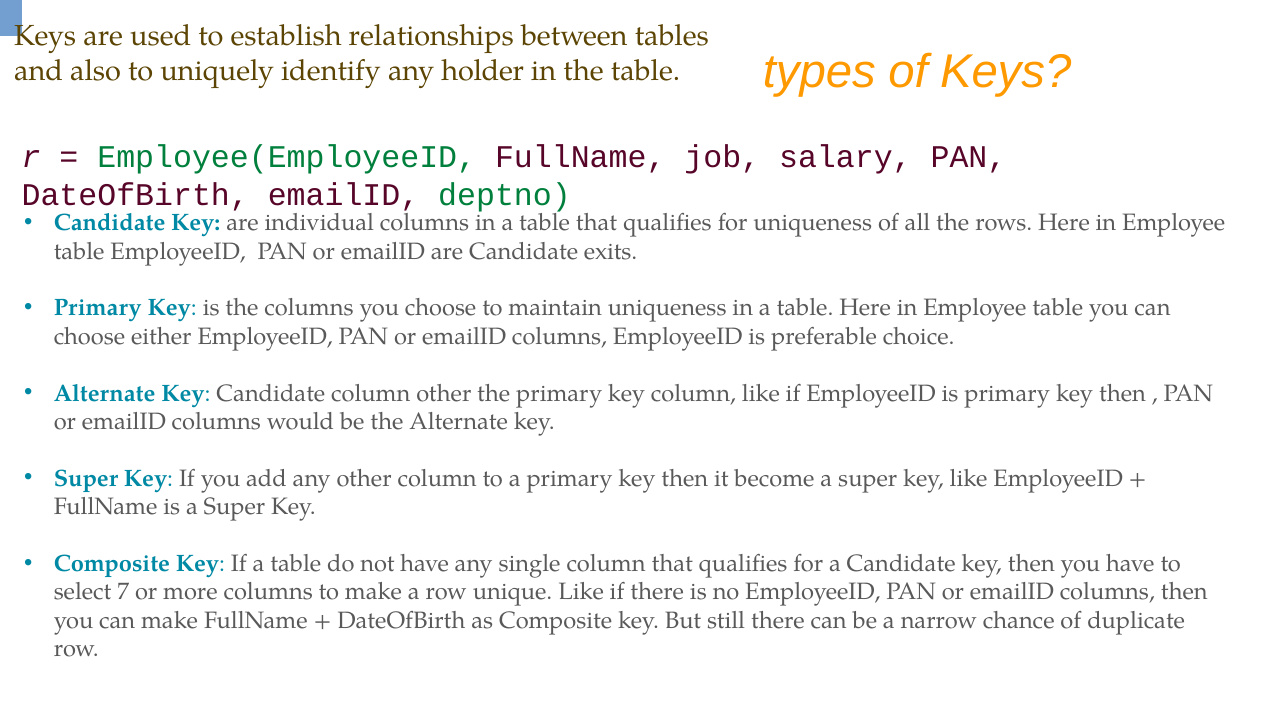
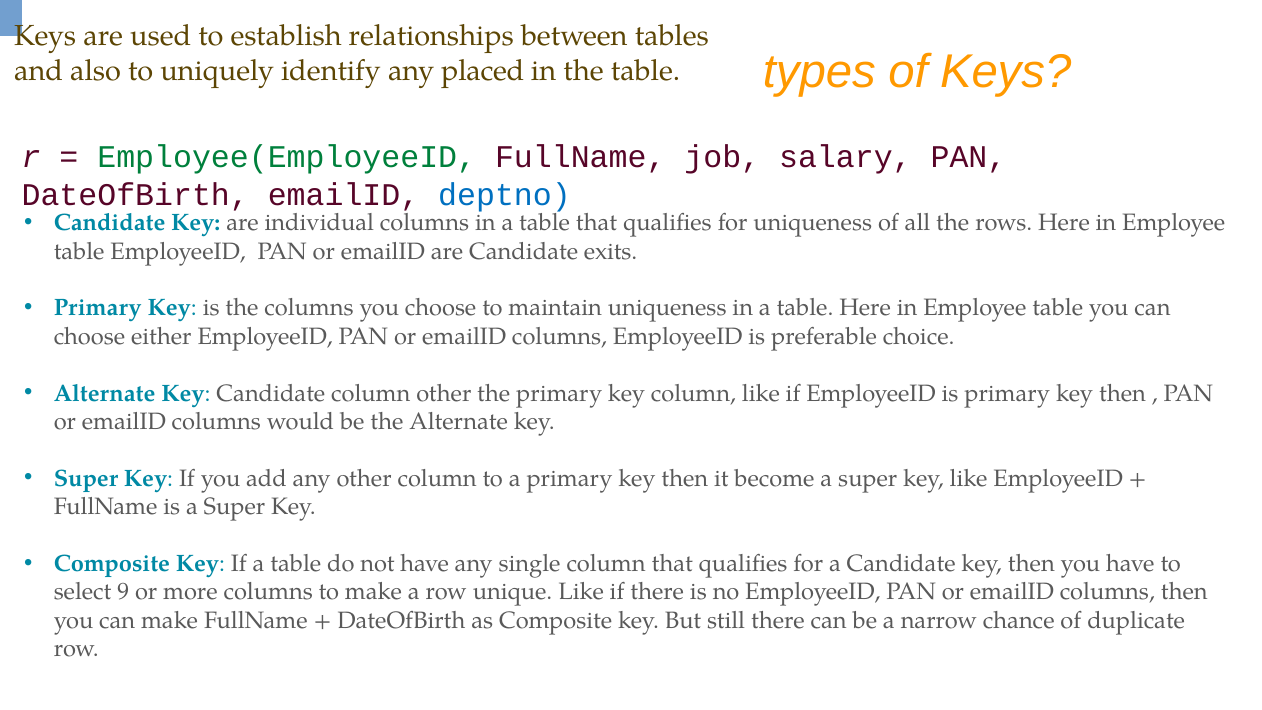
holder: holder -> placed (483, 71)
deptno colour: green -> blue (505, 195)
7: 7 -> 9 (123, 592)
